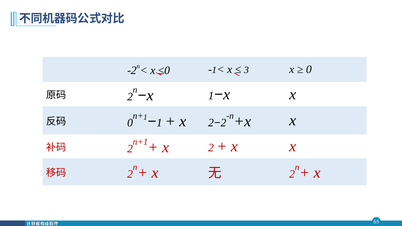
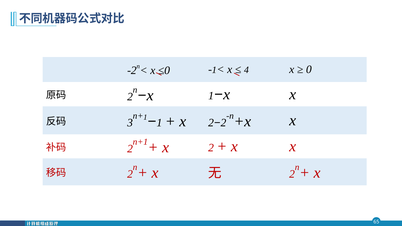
3: 3 -> 4 (246, 70)
0: 0 -> 3 (130, 123)
